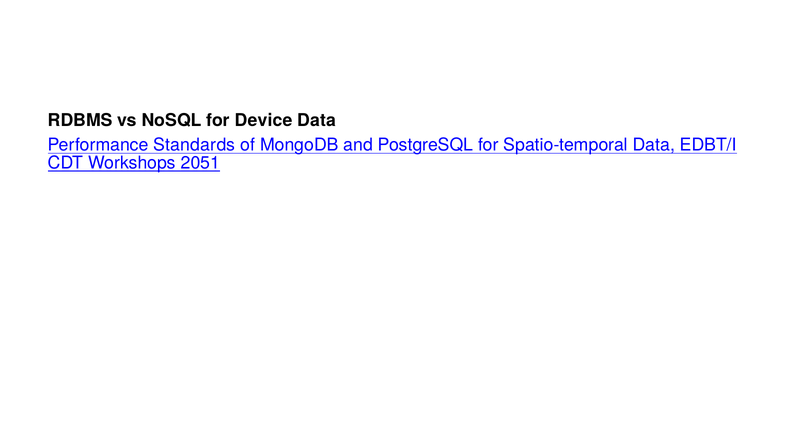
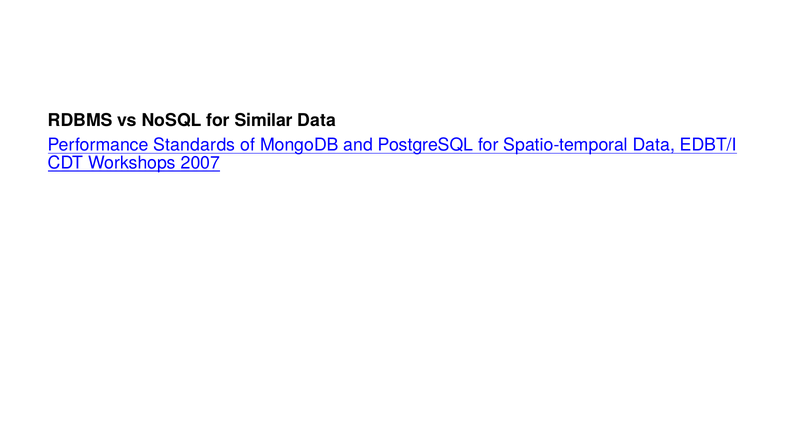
Device: Device -> Similar (264, 120)
2051: 2051 -> 2007 (200, 163)
